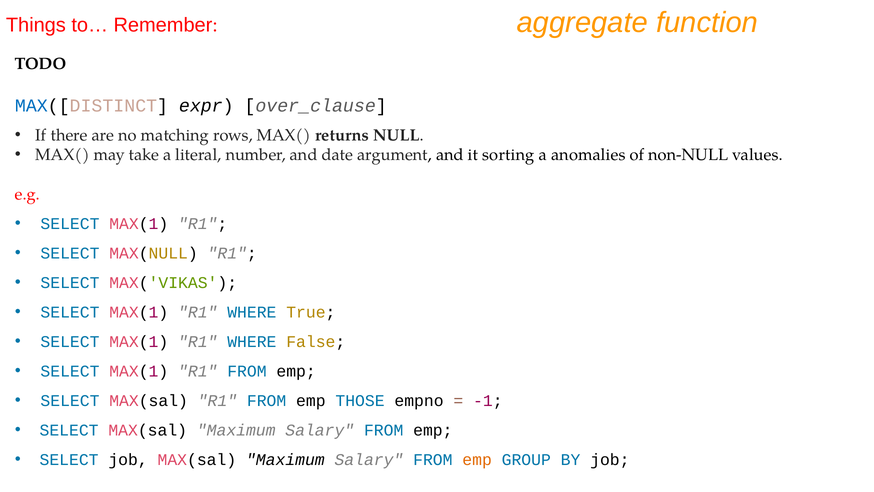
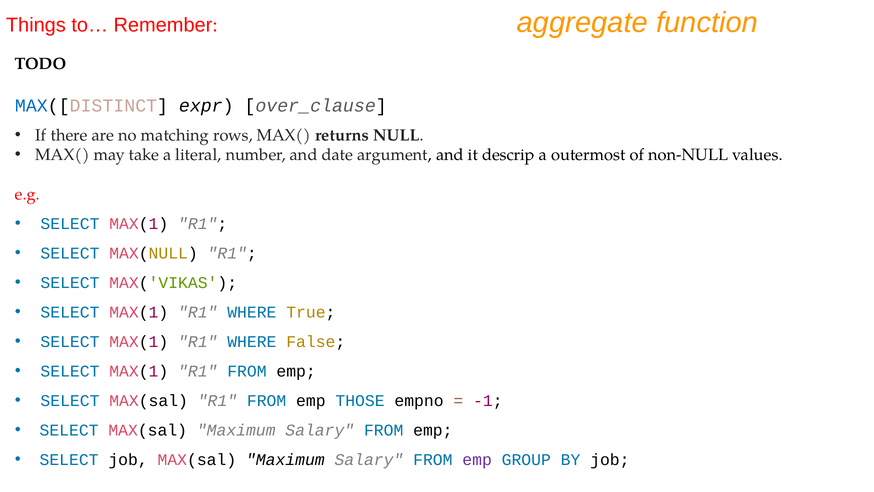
sorting: sorting -> descrip (508, 155)
anomalies: anomalies -> outermost (588, 155)
emp colour: orange -> purple (477, 460)
